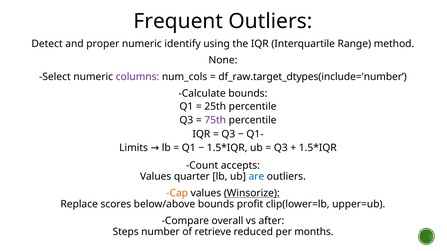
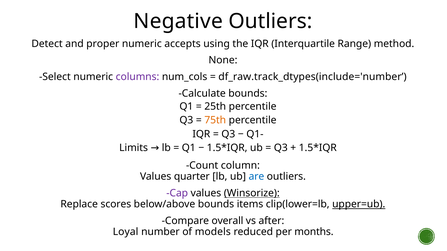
Frequent: Frequent -> Negative (178, 21)
identify: identify -> accepts (183, 44)
df_raw.target_dtypes(include='number: df_raw.target_dtypes(include='number -> df_raw.track_dtypes(include='number (313, 77)
75th colour: purple -> orange (215, 120)
accepts: accepts -> column (240, 166)
Cap colour: orange -> purple (177, 193)
profit: profit -> items (250, 205)
upper=ub underline: none -> present (359, 205)
Steps: Steps -> Loyal (126, 232)
retrieve: retrieve -> models (213, 232)
